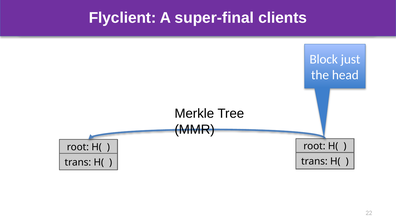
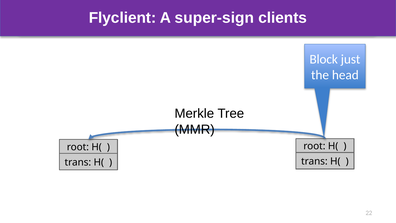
super-final: super-final -> super-sign (214, 18)
